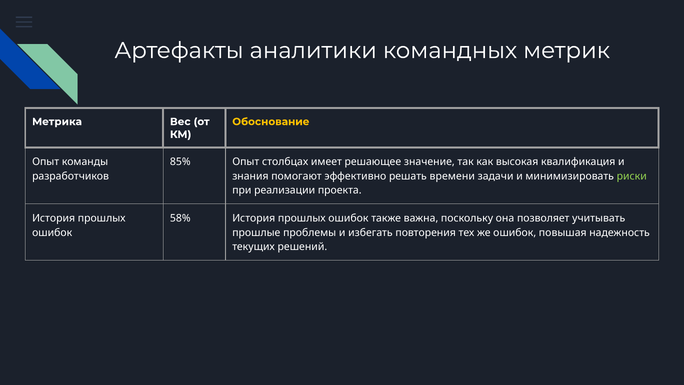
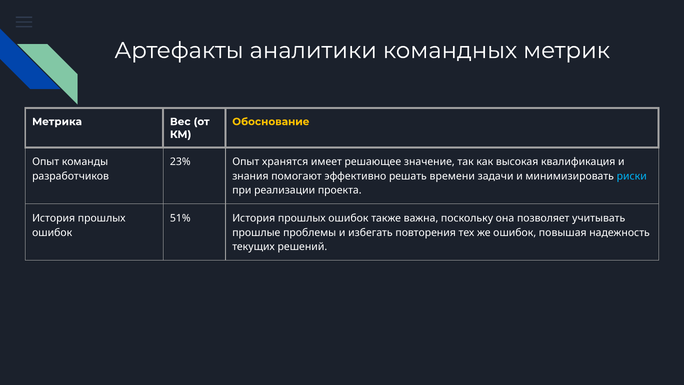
85%: 85% -> 23% (180, 162)
столбцах: столбцах -> хранятся (285, 162)
риски colour: light green -> light blue (632, 176)
58%: 58% -> 51% (180, 218)
